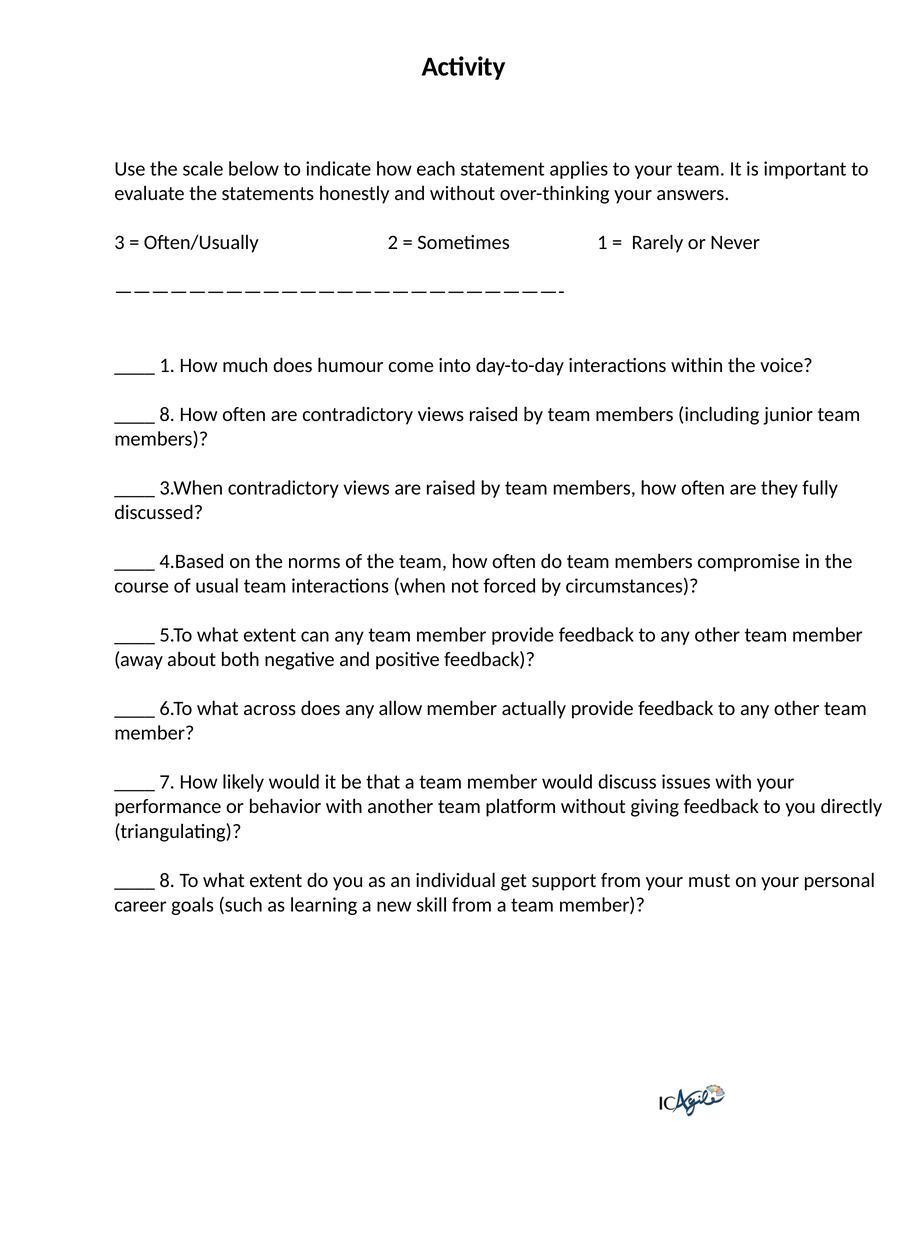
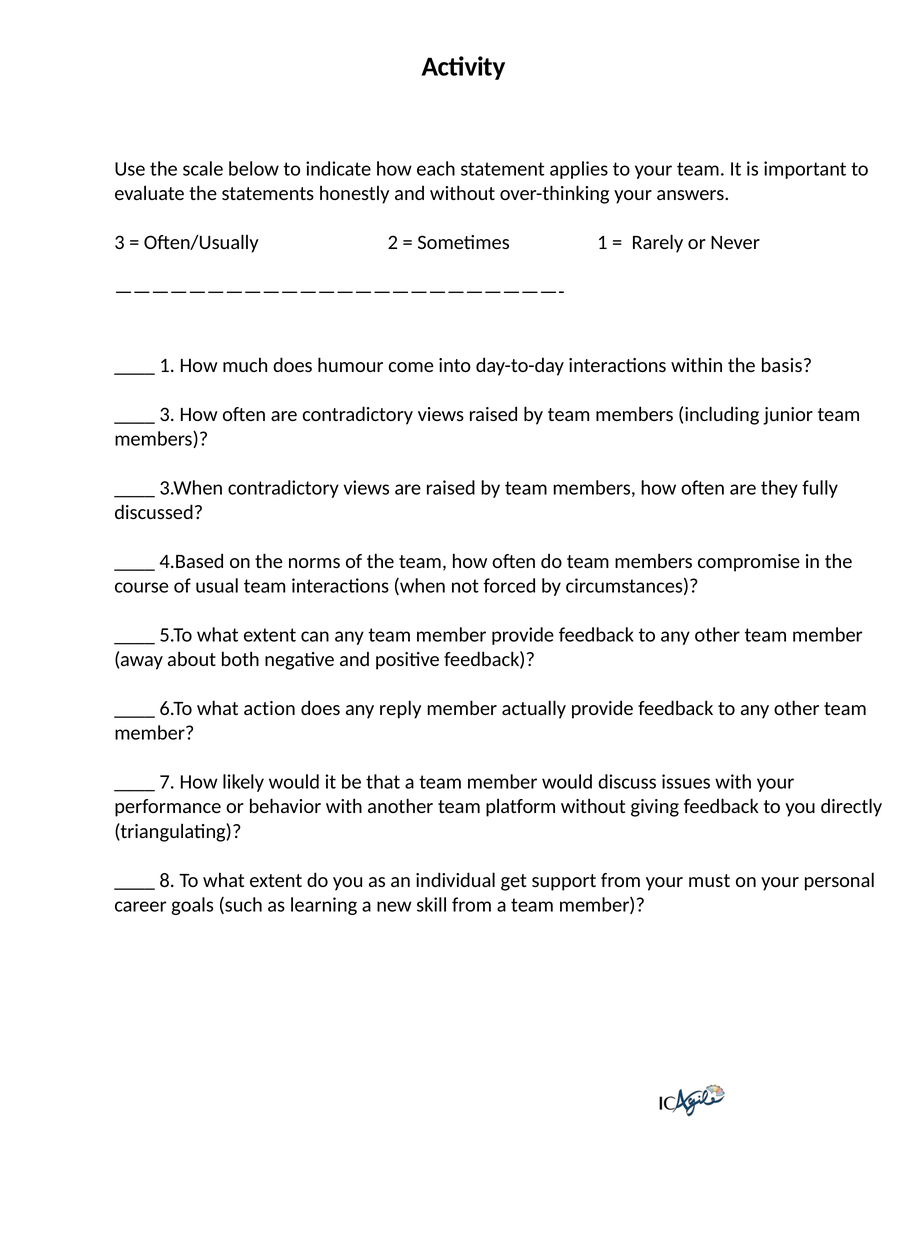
voice: voice -> basis (786, 365)
8: 8 -> 3 (167, 415)
across: across -> action (270, 709)
allow: allow -> reply (400, 709)
